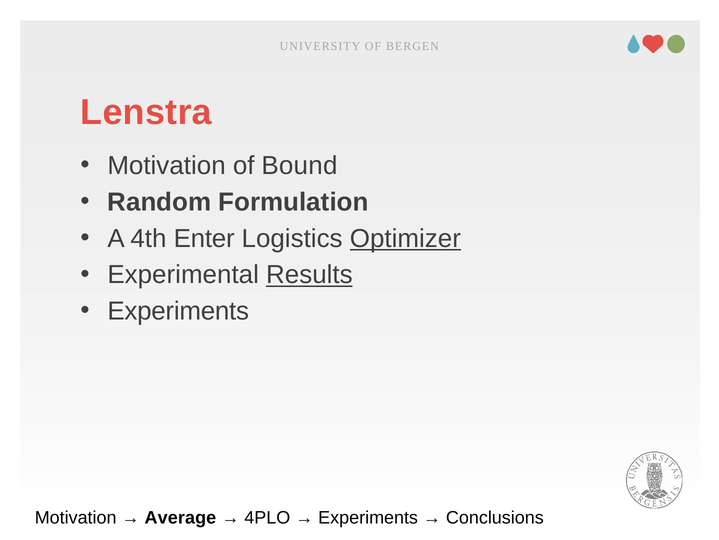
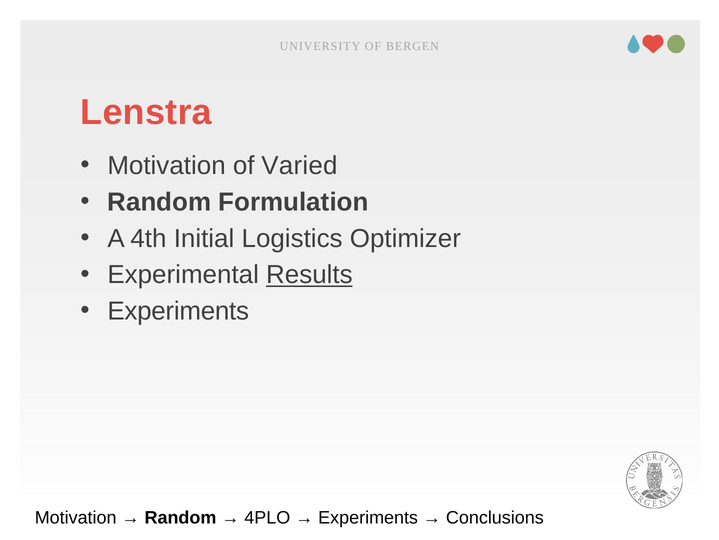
Bound: Bound -> Varied (299, 166)
Enter: Enter -> Initial (204, 238)
Optimizer underline: present -> none (405, 238)
Average: Average -> Random (180, 517)
